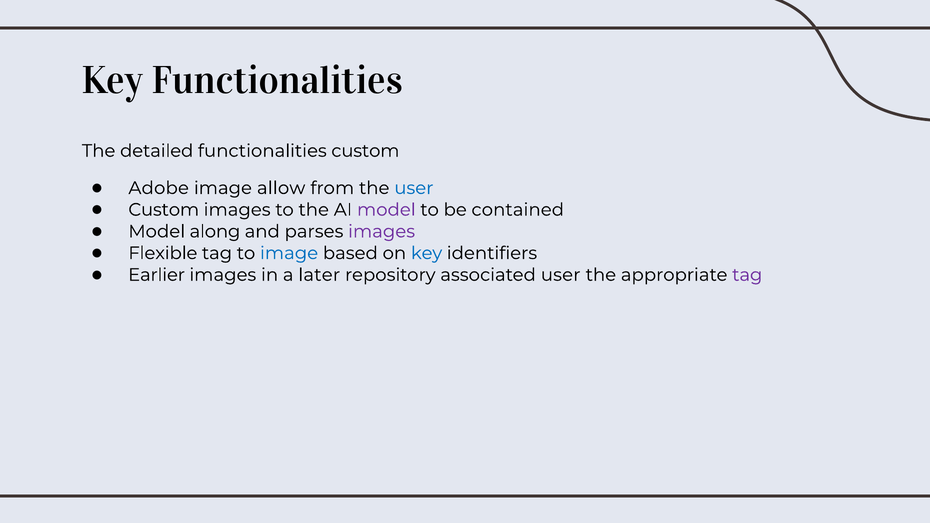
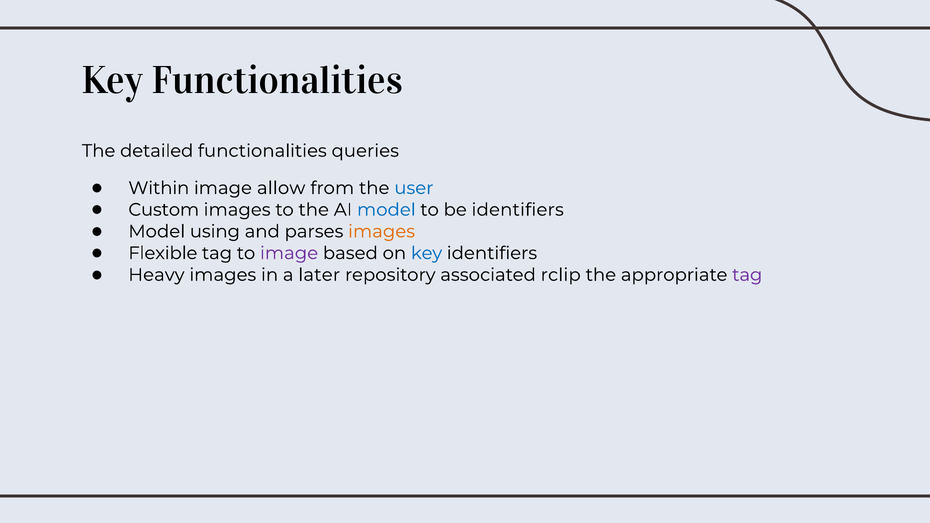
functionalities custom: custom -> queries (365, 151)
Adobe: Adobe -> Within (159, 188)
model colour: purple -> blue (386, 210)
be contained: contained -> identifiers (518, 210)
along: along -> using (215, 232)
images colour: purple -> orange (382, 232)
image colour: blue -> purple (289, 253)
Earlier: Earlier -> Heavy (156, 275)
associated user: user -> rclip (561, 275)
